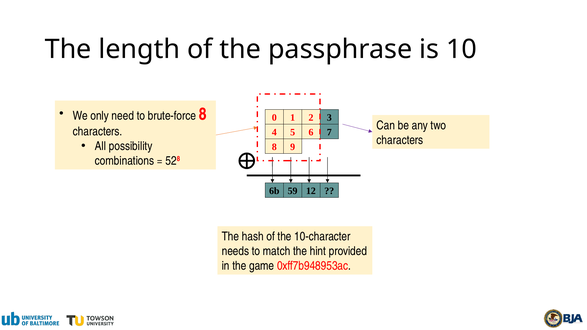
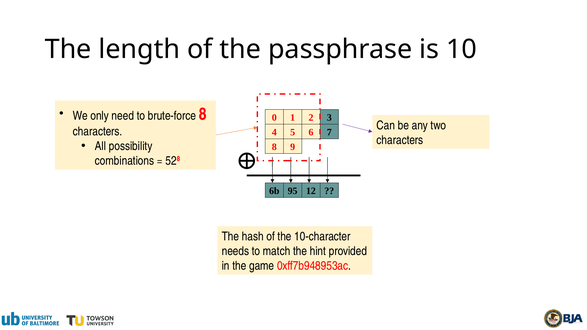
59: 59 -> 95 (293, 191)
